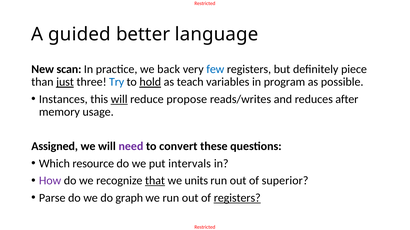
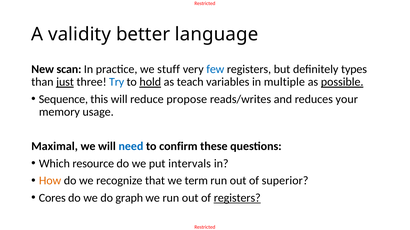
guided: guided -> validity (80, 34)
back: back -> stuff (169, 69)
piece: piece -> types (354, 69)
program: program -> multiple (284, 82)
possible underline: none -> present (342, 82)
Instances: Instances -> Sequence (63, 99)
will underline: present -> none (119, 99)
after: after -> your (347, 99)
Assigned: Assigned -> Maximal (55, 147)
need colour: purple -> blue (131, 147)
convert: convert -> confirm (178, 147)
How colour: purple -> orange (50, 181)
that underline: present -> none (155, 181)
units: units -> term (196, 181)
Parse: Parse -> Cores (52, 198)
